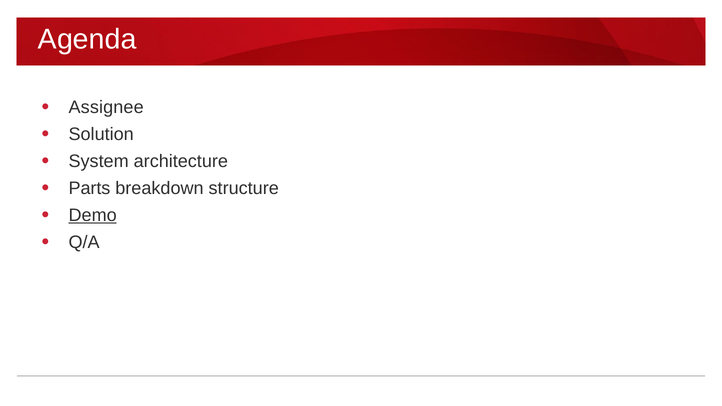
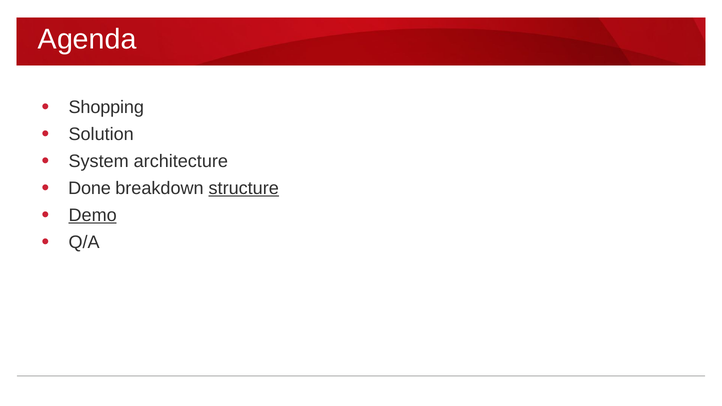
Assignee: Assignee -> Shopping (106, 107)
Parts: Parts -> Done (90, 188)
structure underline: none -> present (244, 188)
